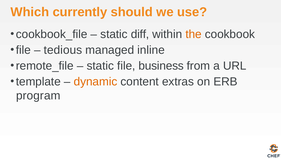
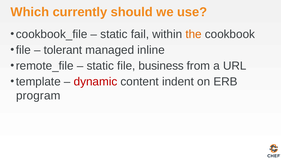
diff: diff -> fail (140, 34)
tedious: tedious -> tolerant (63, 50)
dynamic colour: orange -> red (95, 82)
extras: extras -> indent (178, 82)
